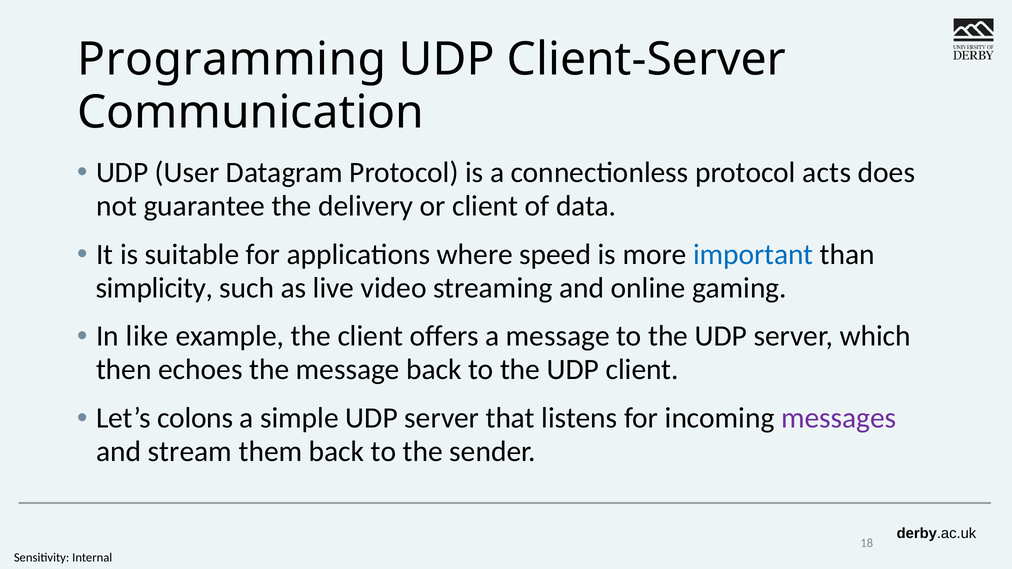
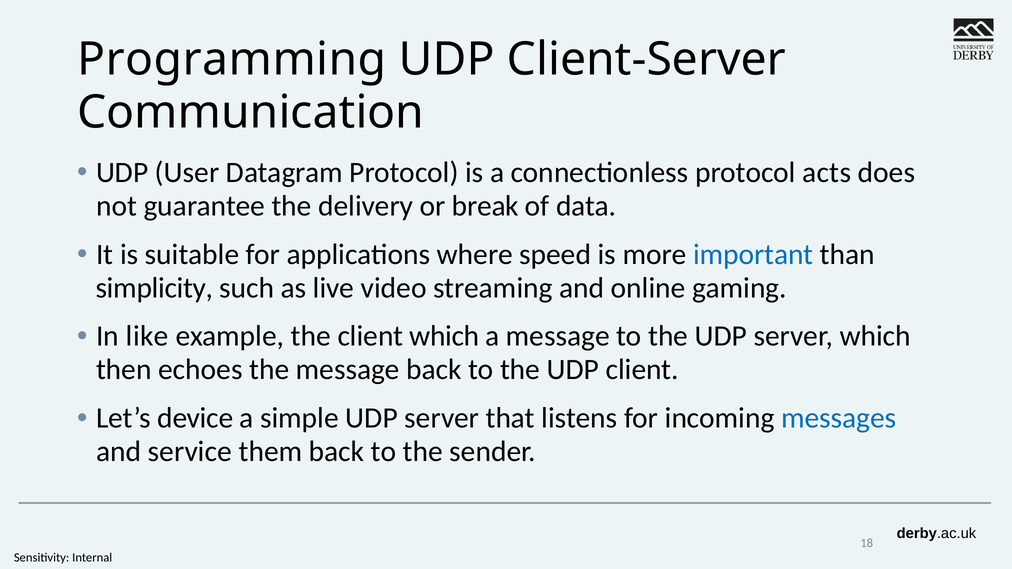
or client: client -> break (485, 206)
client offers: offers -> which (444, 336)
colons: colons -> device (195, 418)
messages colour: purple -> blue (839, 418)
stream: stream -> service (190, 452)
